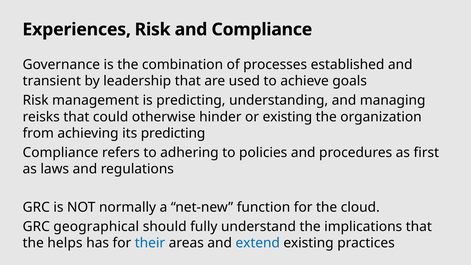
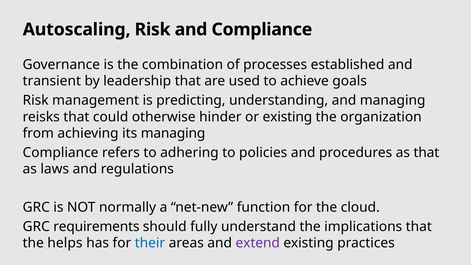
Experiences: Experiences -> Autoscaling (77, 29)
its predicting: predicting -> managing (173, 133)
as first: first -> that (426, 152)
geographical: geographical -> requirements (96, 227)
extend colour: blue -> purple (258, 243)
